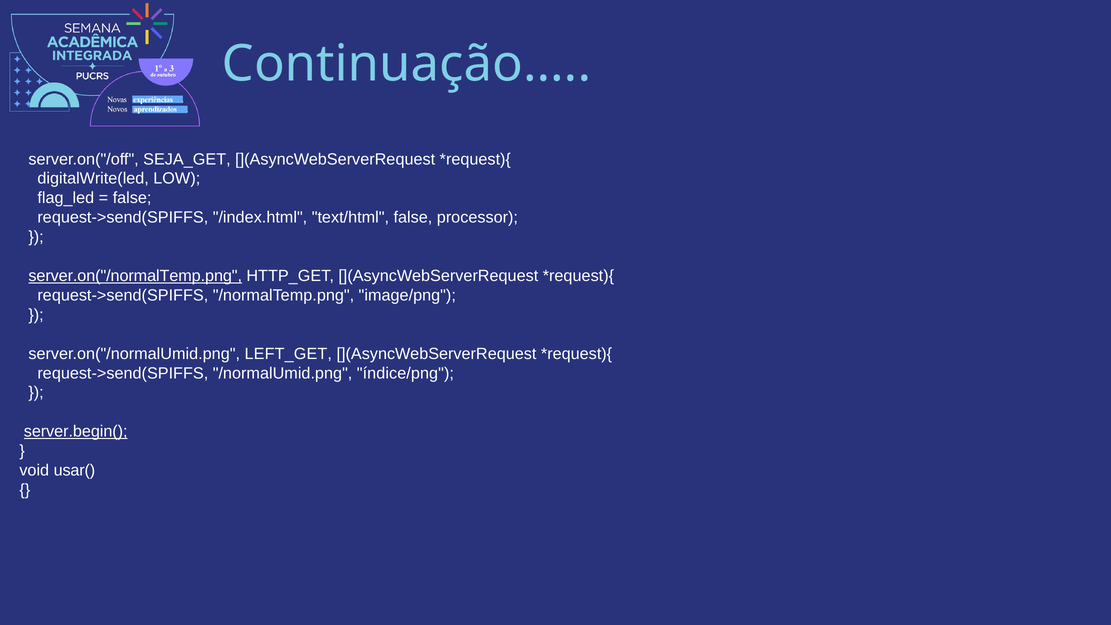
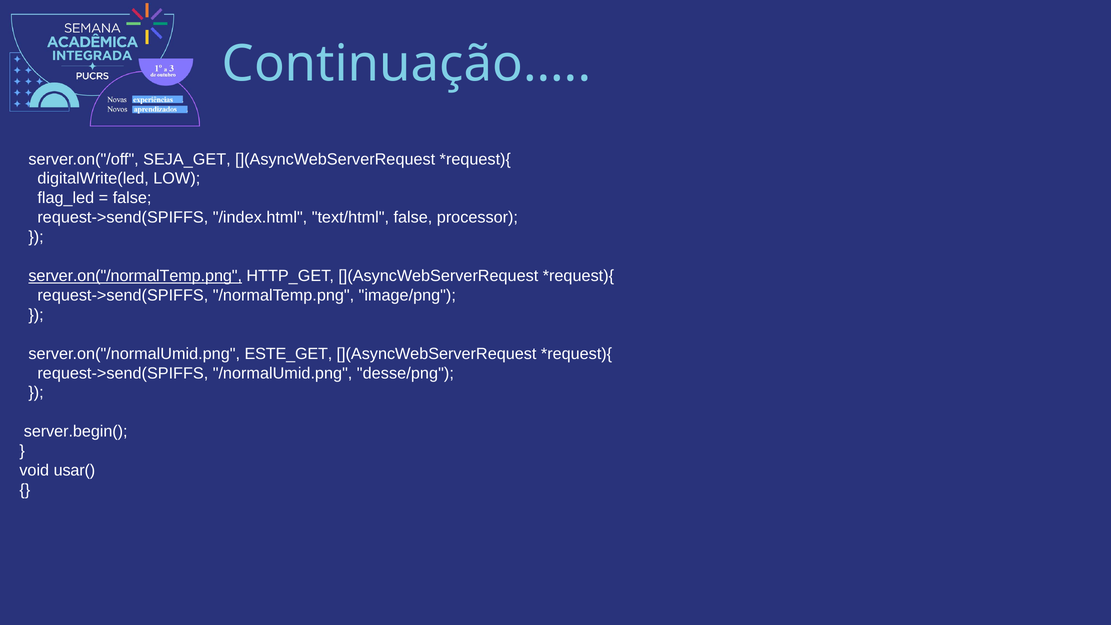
LEFT_GET: LEFT_GET -> ESTE_GET (288, 354)
índice/png: índice/png -> desse/png (405, 373)
server.begin( underline: present -> none (76, 432)
